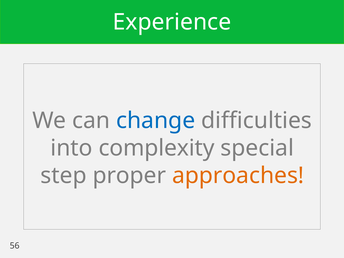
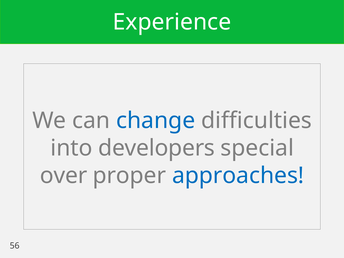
complexity: complexity -> developers (157, 148)
step: step -> over (64, 176)
approaches colour: orange -> blue (238, 176)
